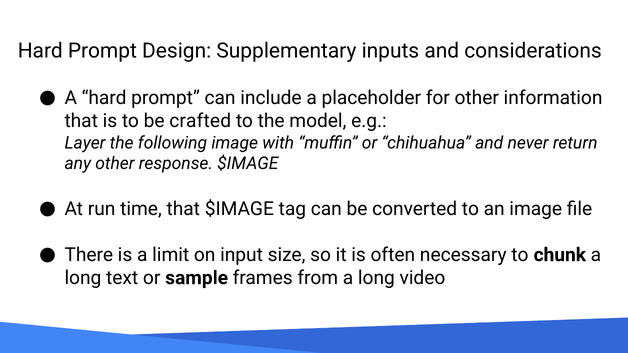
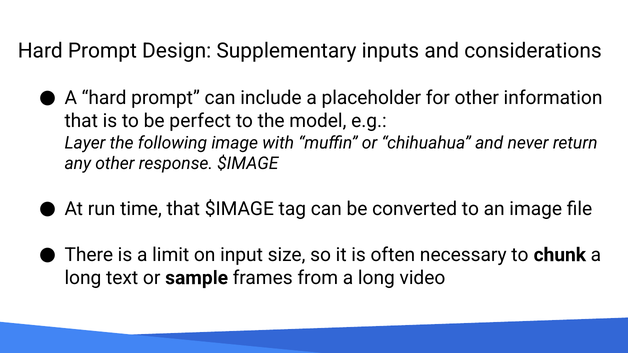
crafted: crafted -> perfect (200, 121)
